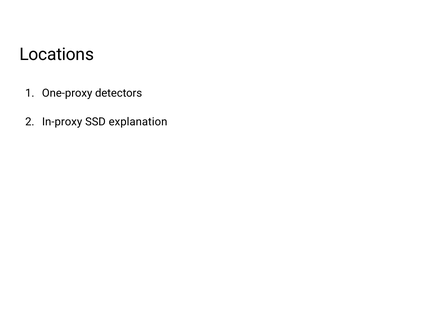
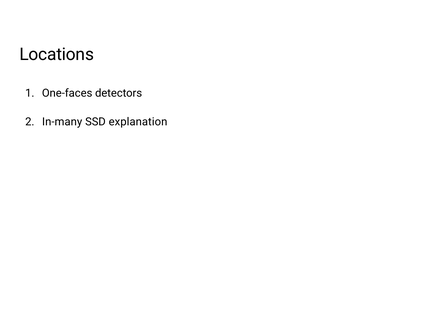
One-proxy: One-proxy -> One-faces (67, 93)
In-proxy: In-proxy -> In-many (62, 122)
